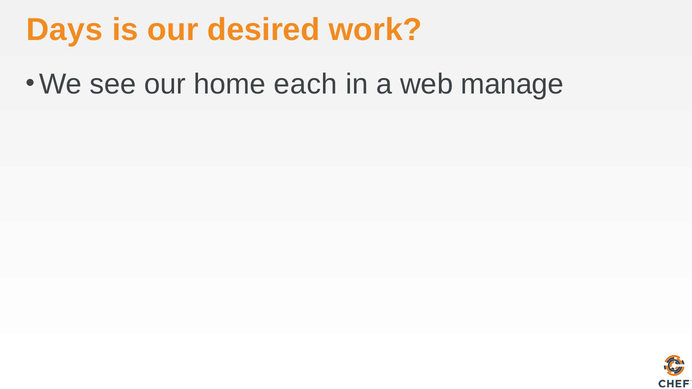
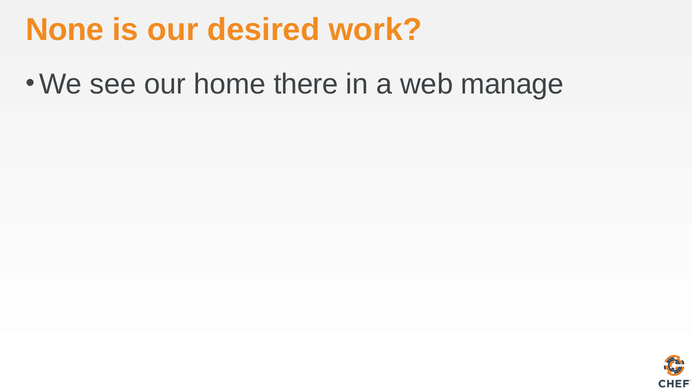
Days: Days -> None (65, 30)
each: each -> there (306, 84)
